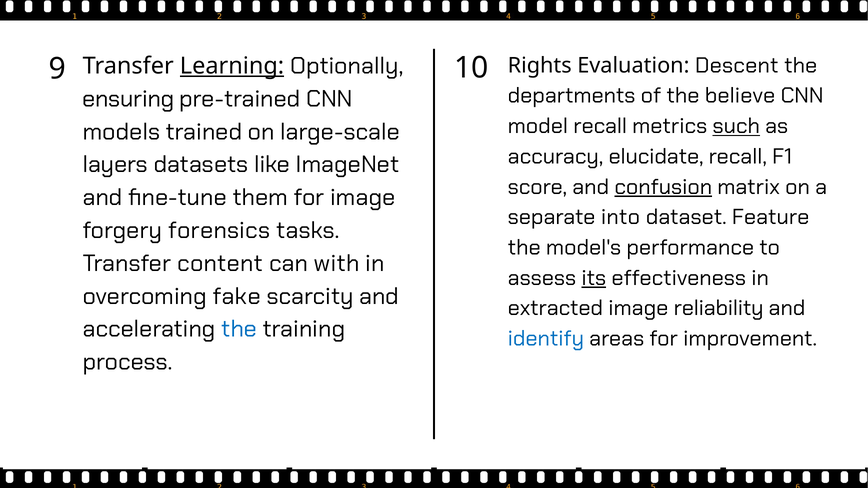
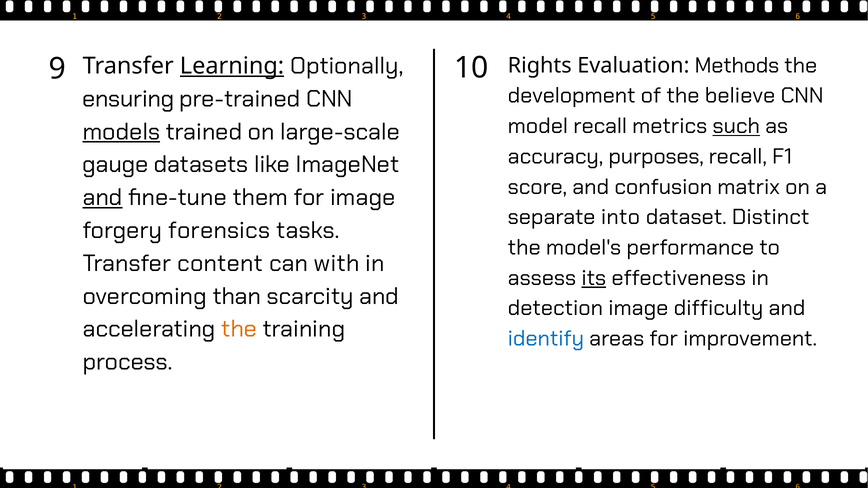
Descent: Descent -> Methods (737, 65)
departments: departments -> development (572, 96)
models underline: none -> present (121, 132)
elucidate: elucidate -> purposes (656, 157)
layers: layers -> gauge (115, 165)
confusion underline: present -> none (663, 187)
and underline: none -> present (103, 198)
Feature: Feature -> Distinct (771, 217)
fake: fake -> than (237, 296)
extracted: extracted -> detection (555, 308)
reliability: reliability -> difficulty (719, 308)
the colour: blue -> orange (239, 329)
